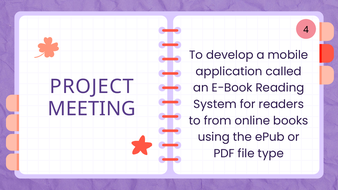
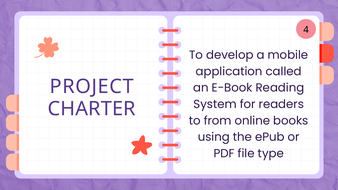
MEETING: MEETING -> CHARTER (92, 109)
